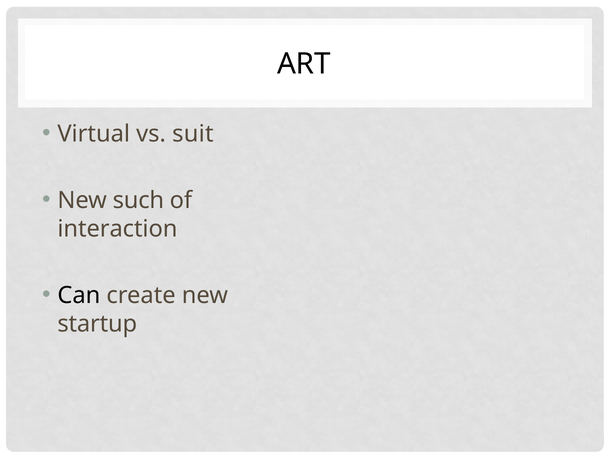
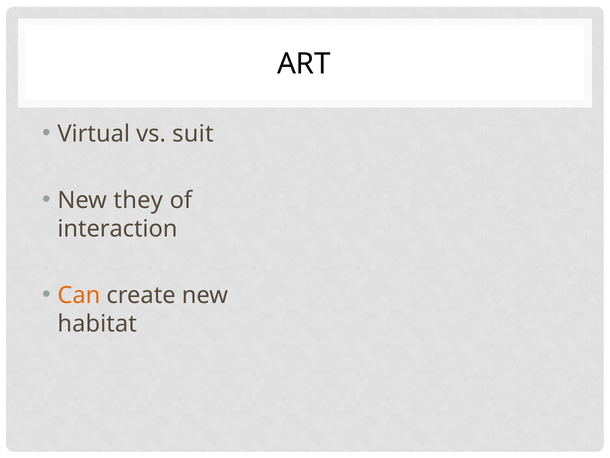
such: such -> they (138, 200)
Can colour: black -> orange (79, 295)
startup: startup -> habitat (97, 324)
